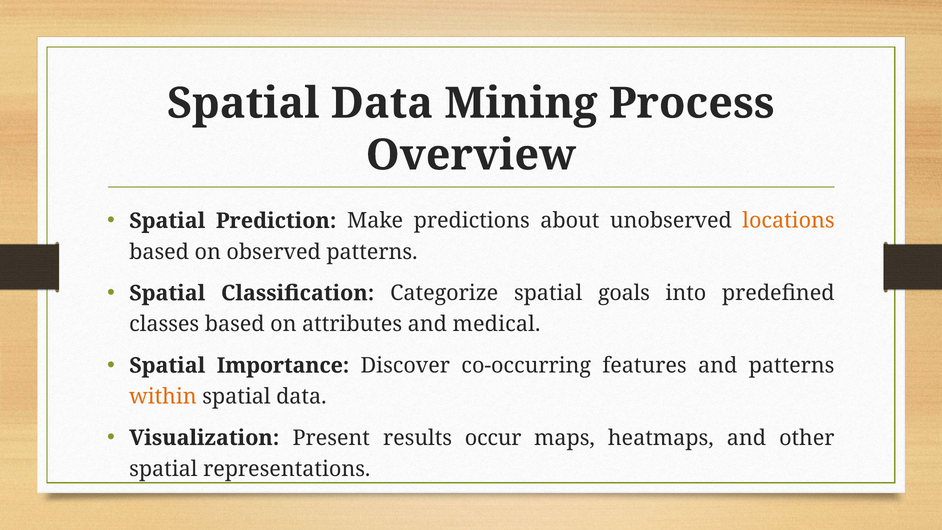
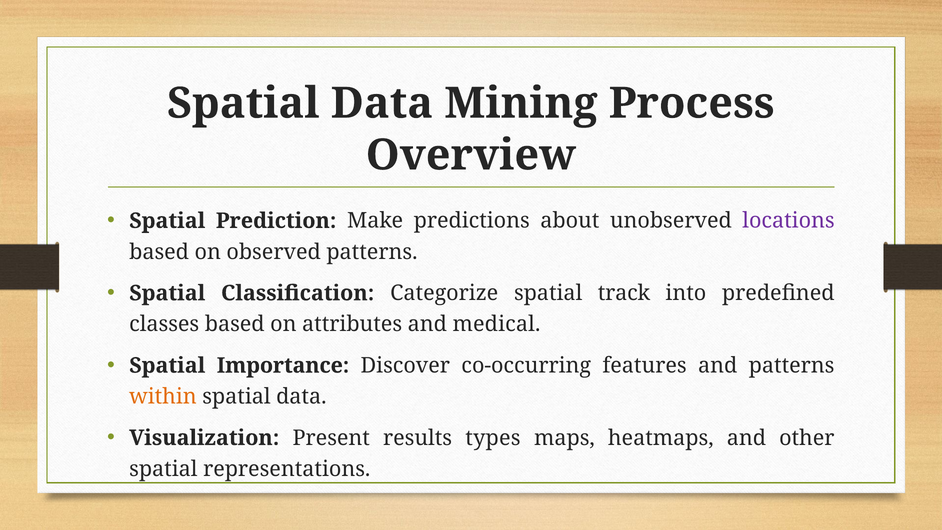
locations colour: orange -> purple (789, 221)
goals: goals -> track (624, 293)
occur: occur -> types (493, 438)
